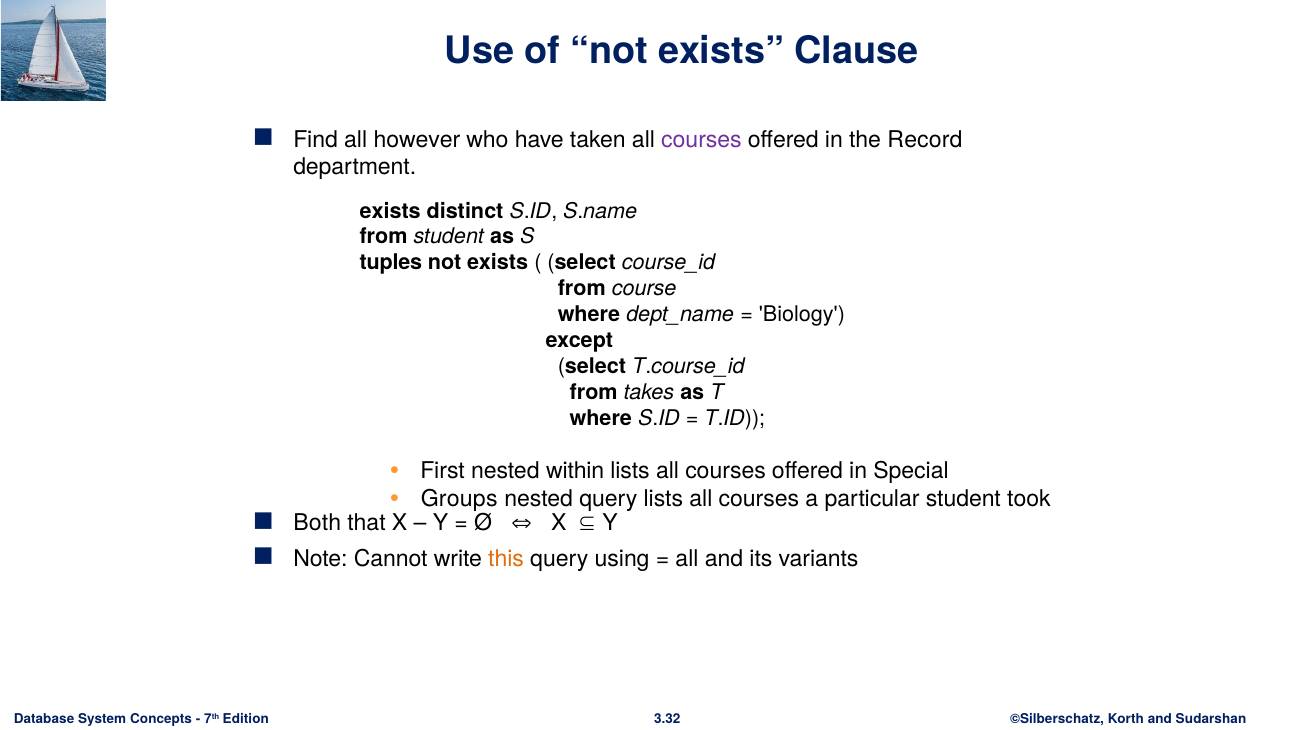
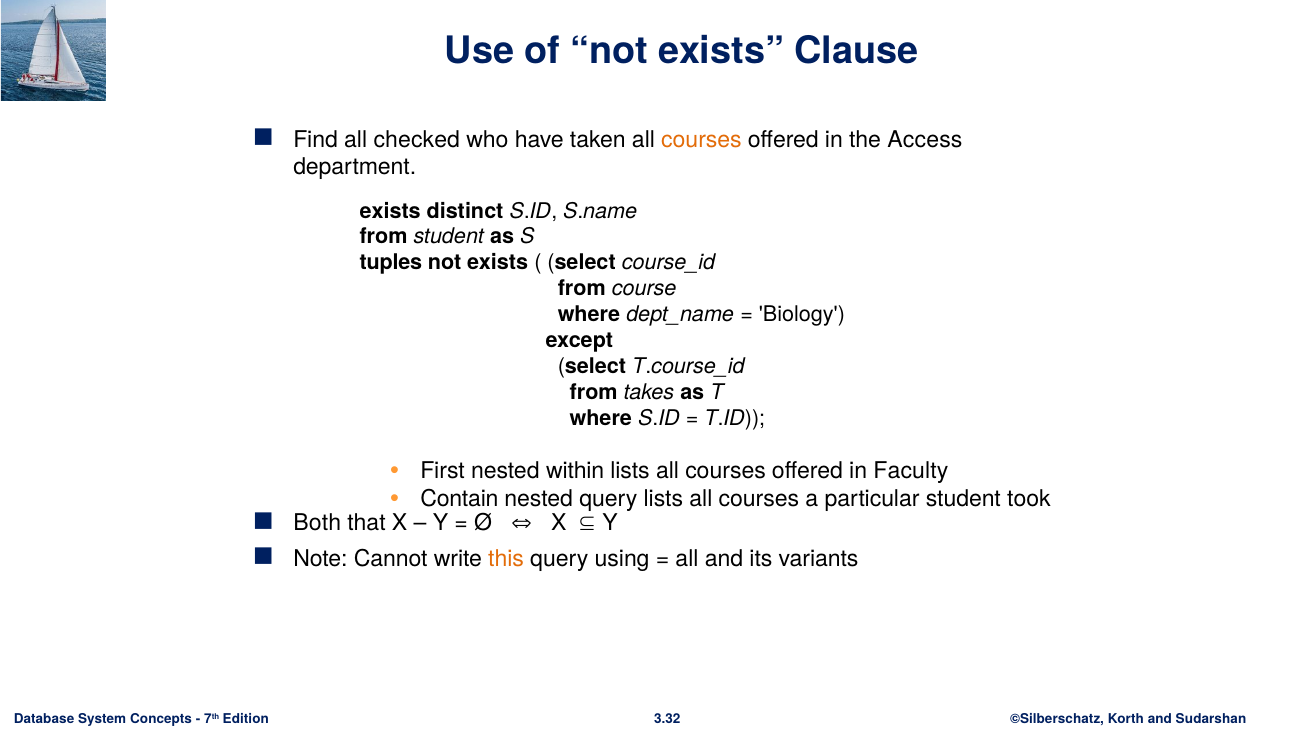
however: however -> checked (417, 140)
courses colour: purple -> orange (701, 140)
Record: Record -> Access (925, 140)
Special: Special -> Faculty (911, 471)
Groups: Groups -> Contain (459, 499)
